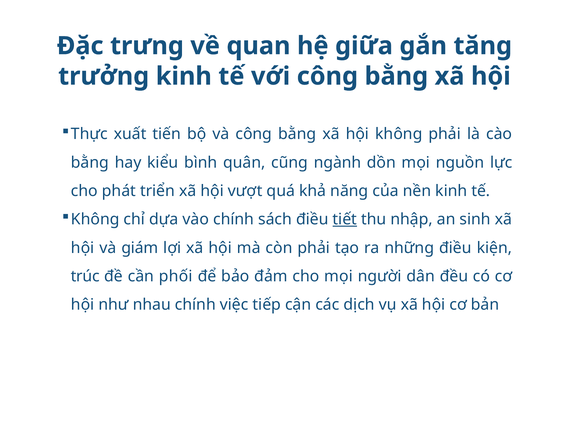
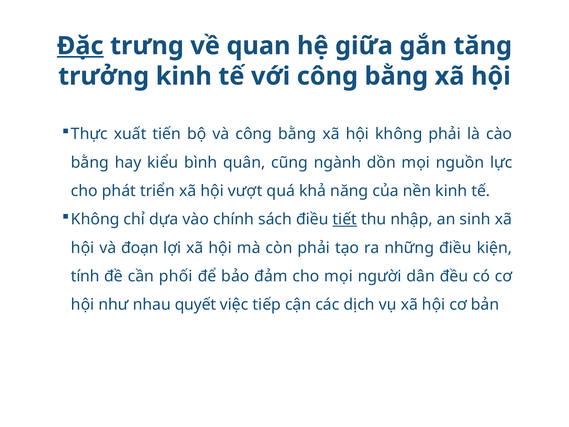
Đặc underline: none -> present (80, 46)
giám: giám -> đoạn (140, 248)
trúc: trúc -> tính (85, 276)
nhau chính: chính -> quyết (195, 305)
